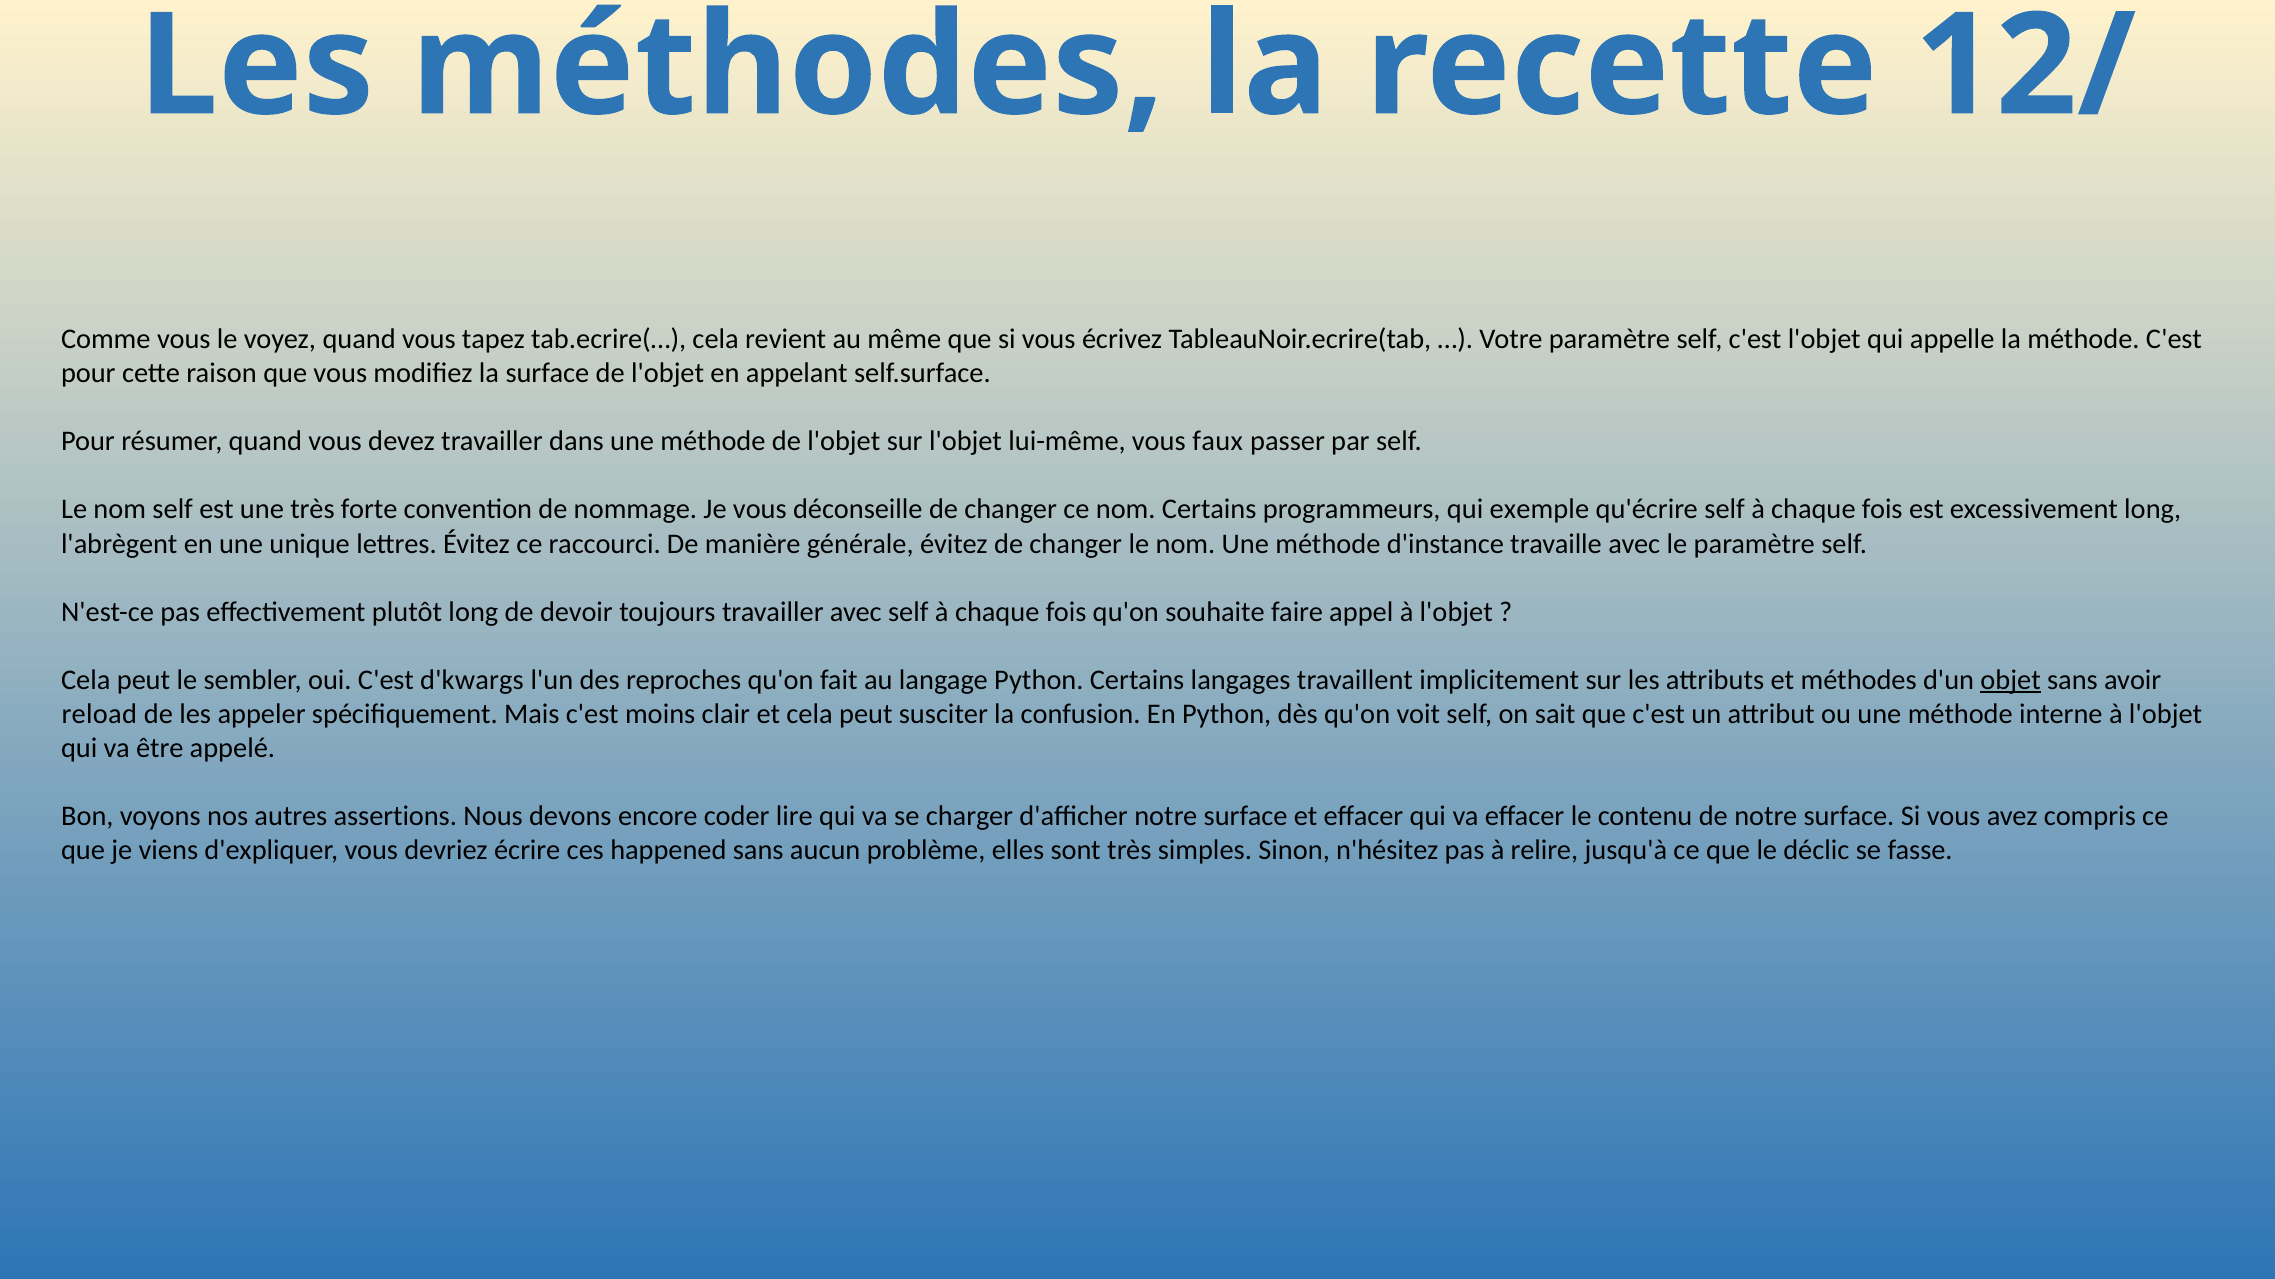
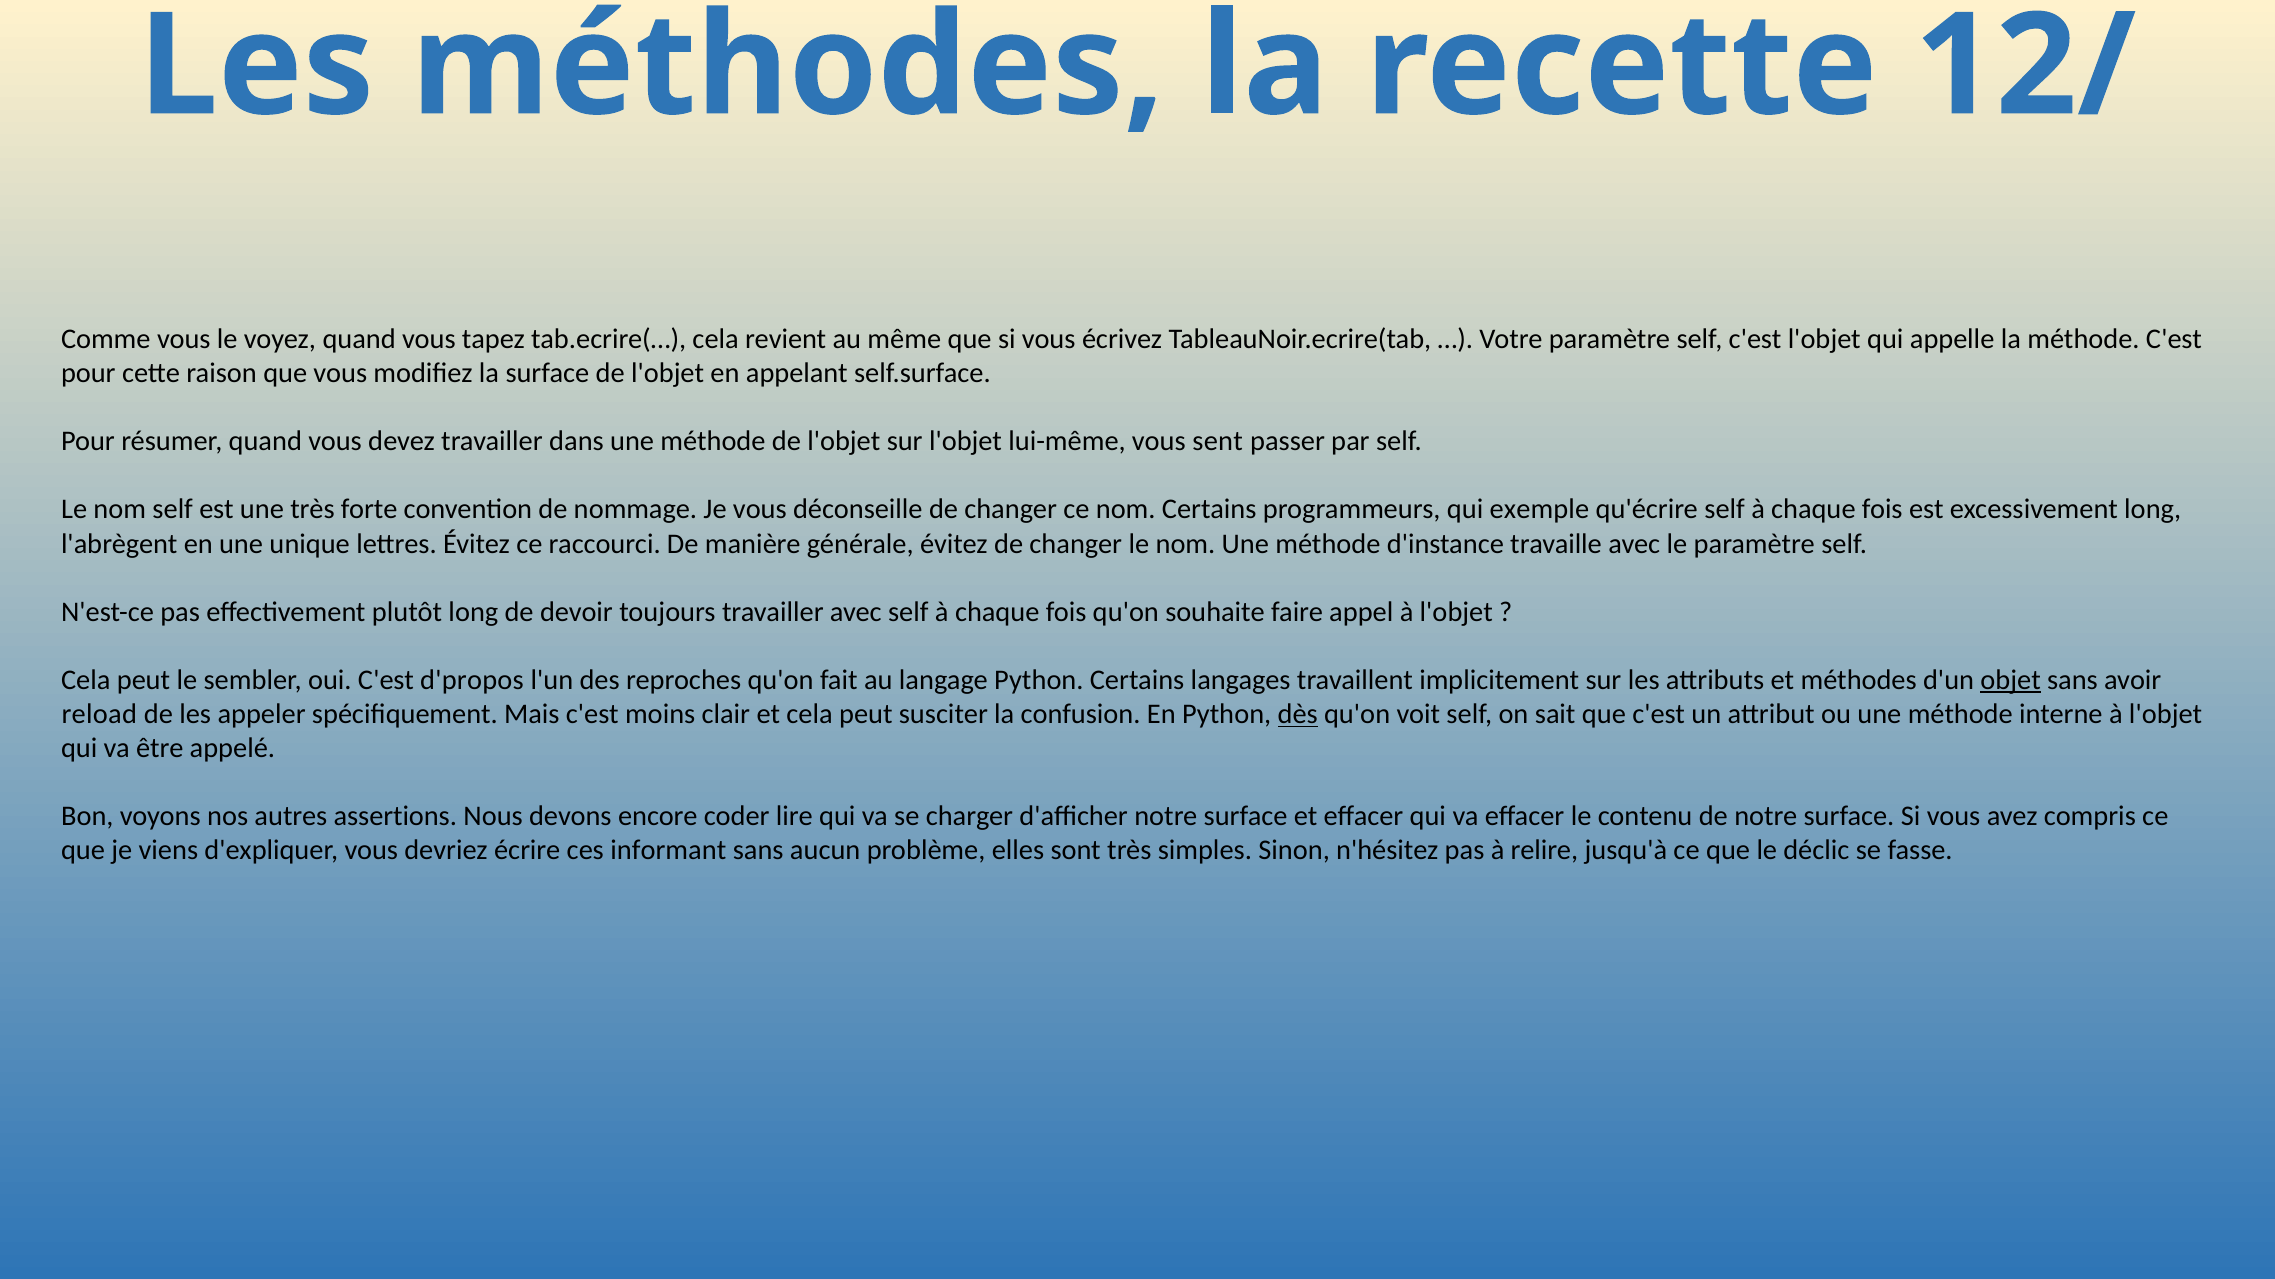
faux: faux -> sent (1218, 442)
d'kwargs: d'kwargs -> d'propos (472, 680)
dès underline: none -> present (1298, 715)
happened: happened -> informant (668, 851)
